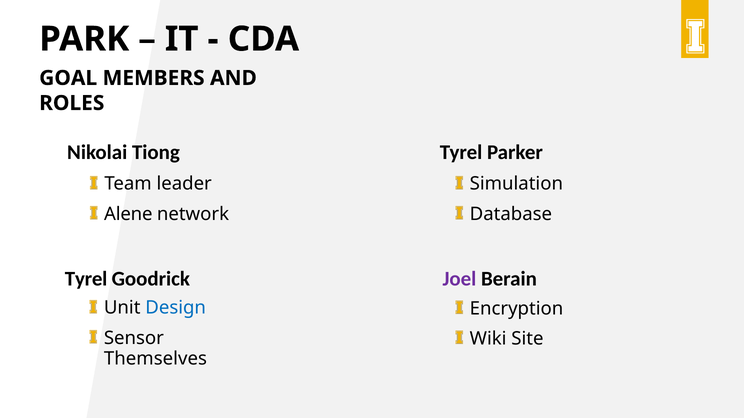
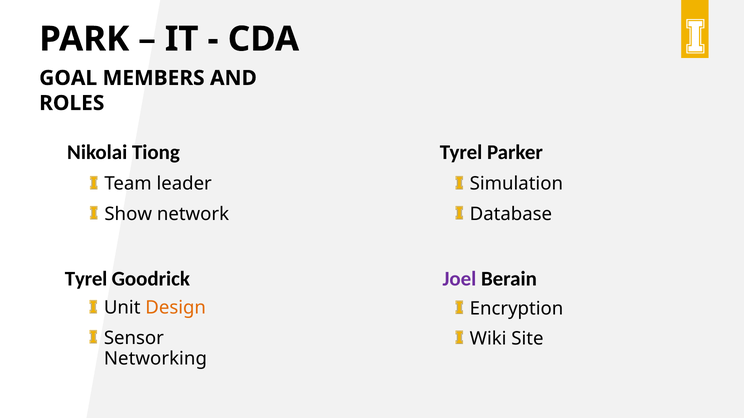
Alene: Alene -> Show (128, 214)
Design colour: blue -> orange (176, 308)
Themselves: Themselves -> Networking (155, 359)
